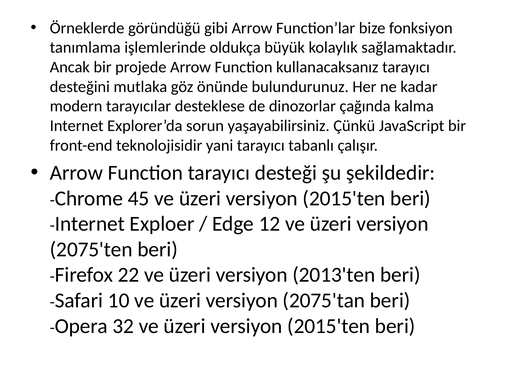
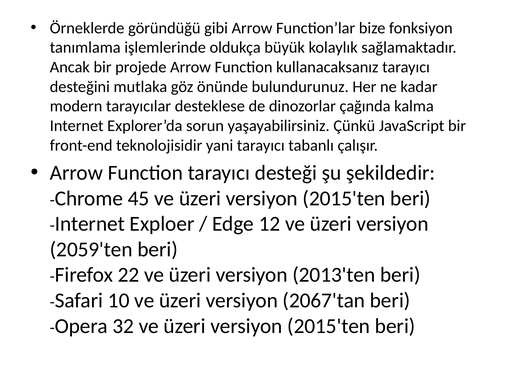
2075'ten: 2075'ten -> 2059'ten (91, 250)
2075'tan: 2075'tan -> 2067'tan (324, 301)
